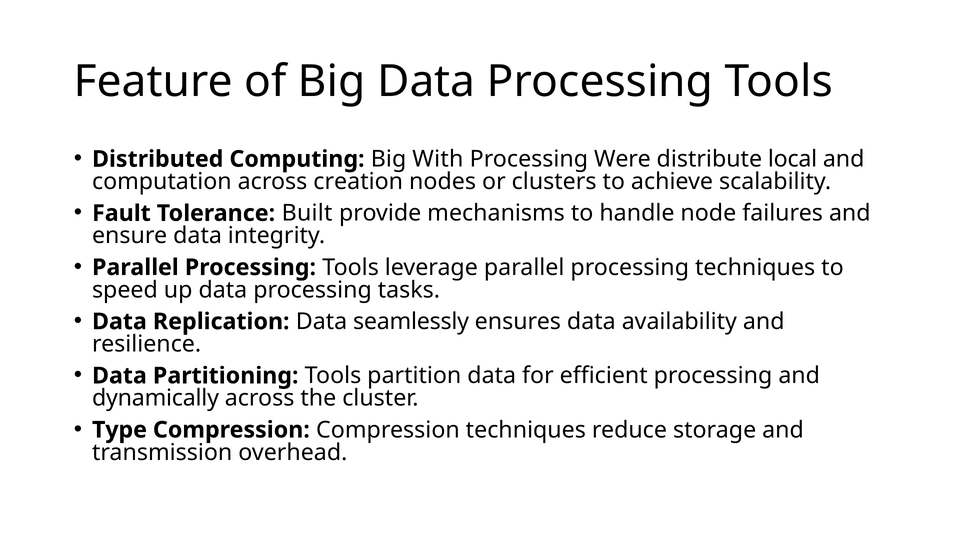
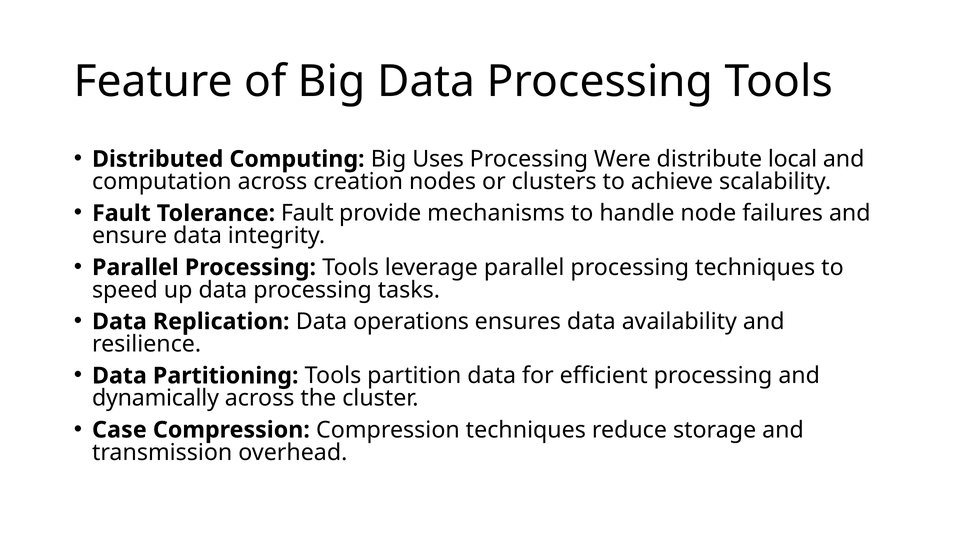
With: With -> Uses (438, 159)
Tolerance Built: Built -> Fault (307, 213)
seamlessly: seamlessly -> operations (411, 322)
Type: Type -> Case (119, 430)
